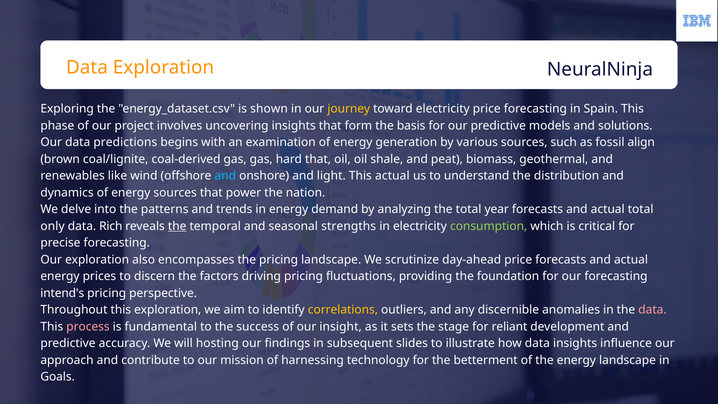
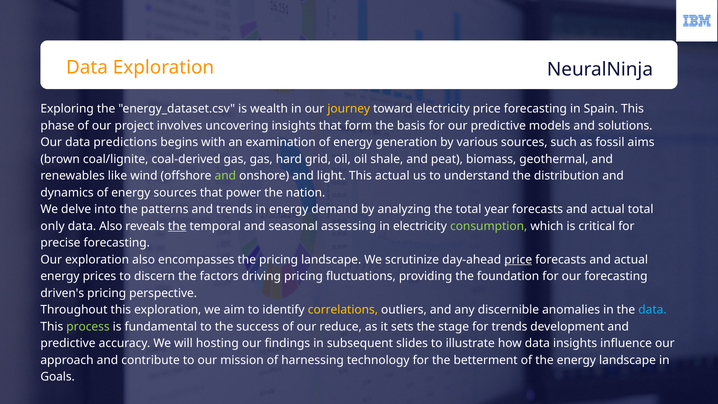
shown: shown -> wealth (269, 109)
align: align -> aims (641, 142)
hard that: that -> grid (318, 159)
and colour: light blue -> light green (225, 176)
data Rich: Rich -> Also (111, 226)
strengths: strengths -> assessing (349, 226)
price underline: none -> present (518, 260)
intend's: intend's -> driven's (62, 293)
data colour: pink -> light blue (652, 310)
process colour: pink -> light green (88, 327)
insight: insight -> reduce (341, 327)
for reliant: reliant -> trends (509, 327)
